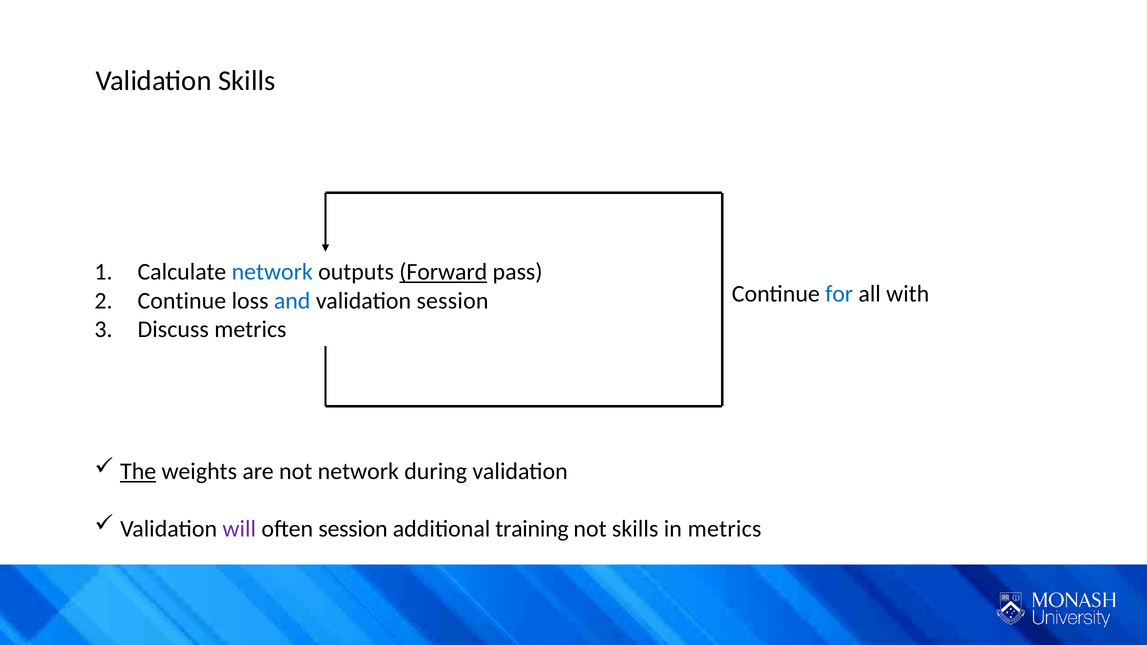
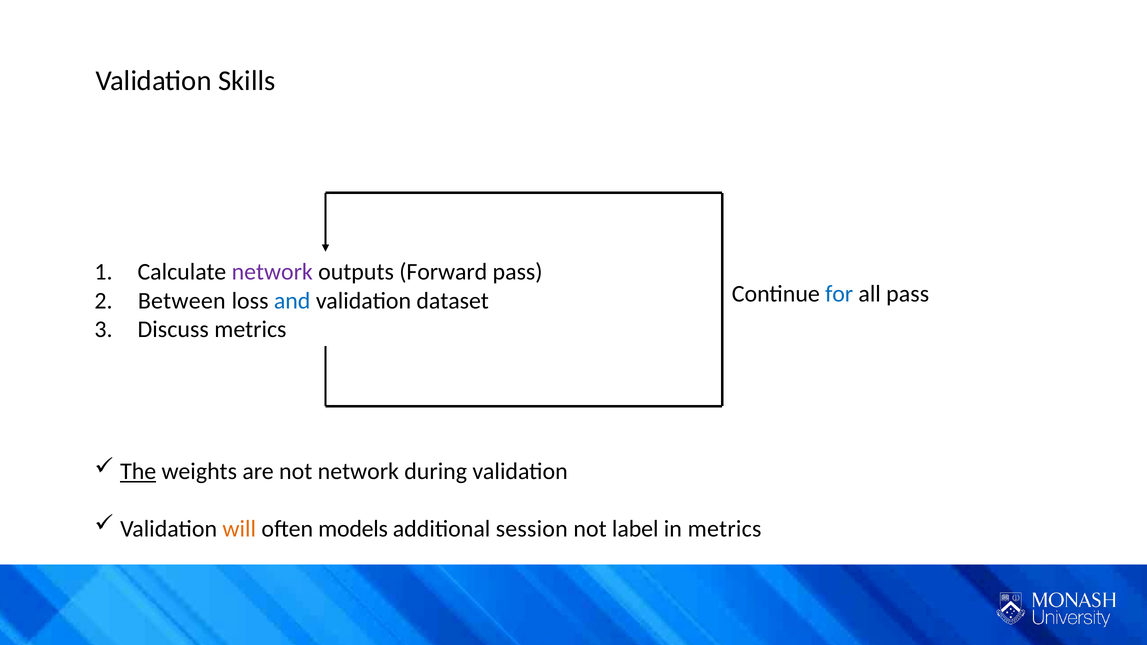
network colour: blue -> purple (272, 272)
Forward underline: present -> none (443, 272)
all with: with -> pass (908, 294)
Continue: Continue -> Between (182, 301)
validation session: session -> dataset (453, 301)
will colour: purple -> orange (239, 529)
often session: session -> models (353, 529)
training: training -> session (532, 529)
not skills: skills -> label (635, 529)
